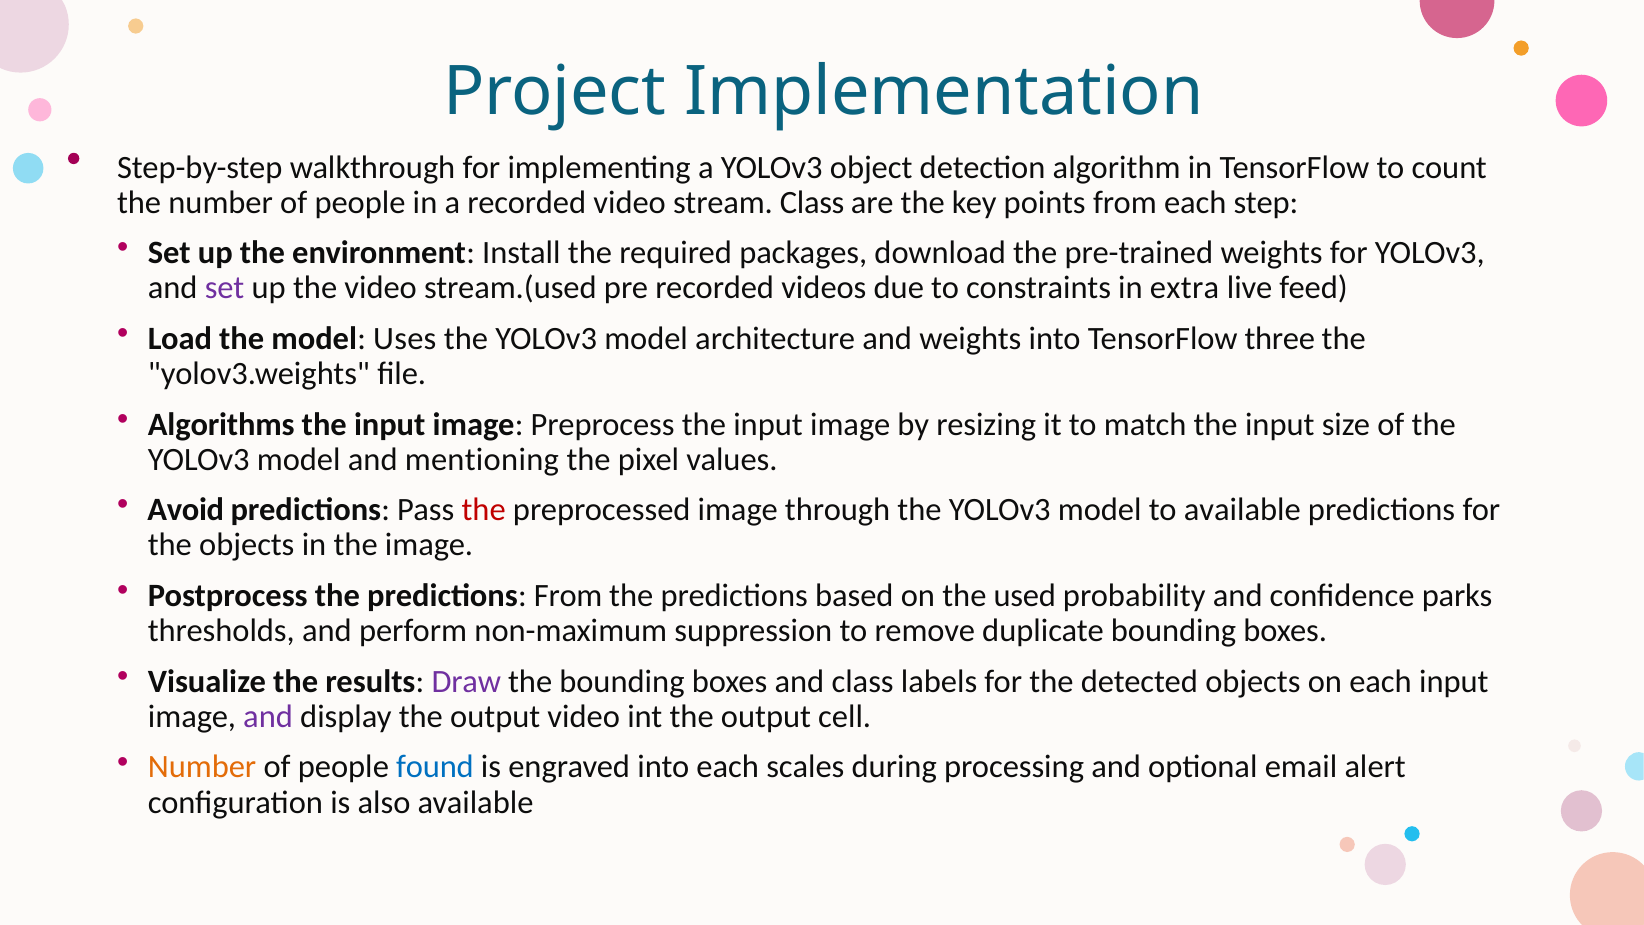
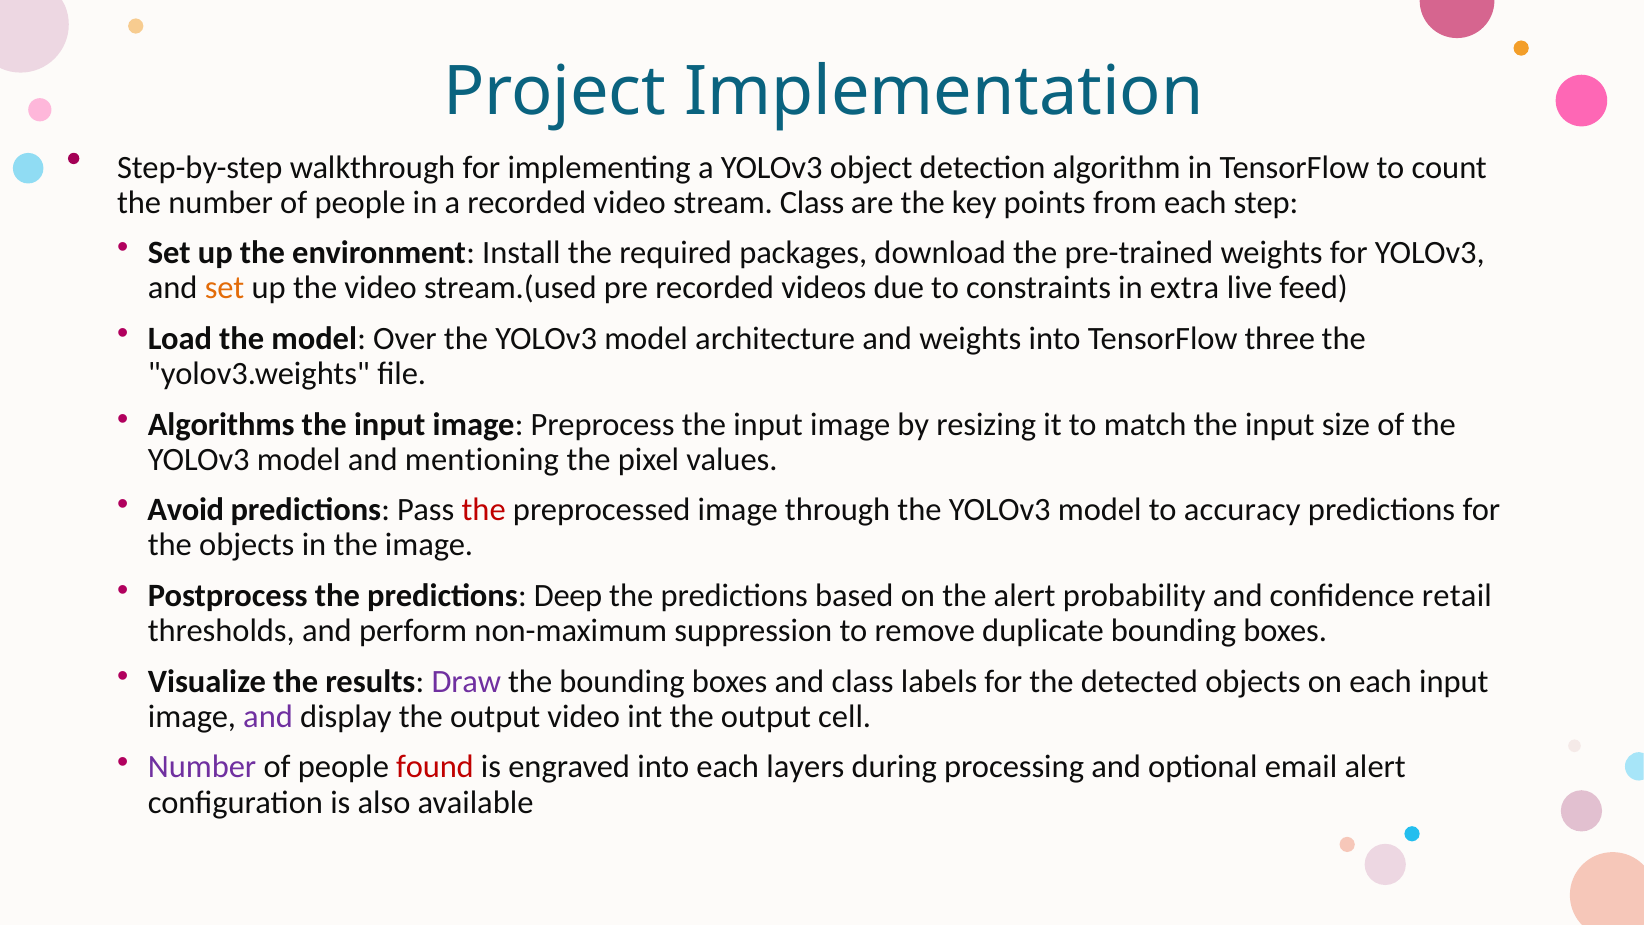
set colour: purple -> orange (225, 288)
Uses: Uses -> Over (405, 339)
to available: available -> accuracy (1242, 510)
predictions From: From -> Deep (568, 596)
the used: used -> alert (1025, 596)
parks: parks -> retail (1457, 596)
Number colour: orange -> purple (202, 767)
found colour: blue -> red (435, 767)
scales: scales -> layers (805, 767)
